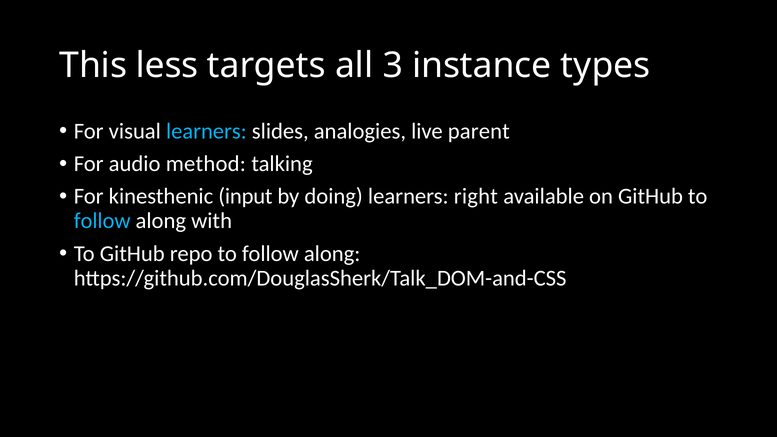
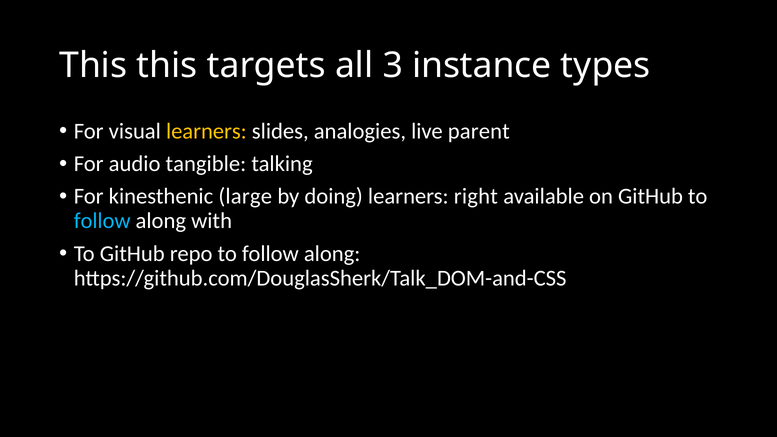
This less: less -> this (167, 65)
learners colour: light blue -> yellow (206, 131)
method: method -> tangible (206, 164)
input: input -> large (245, 197)
